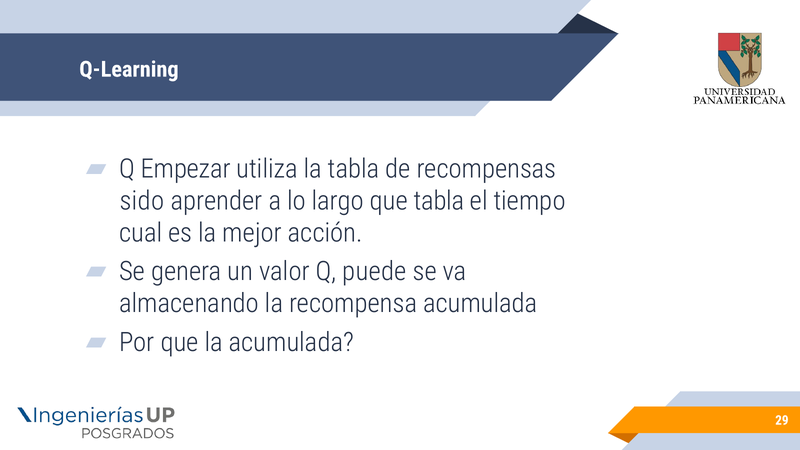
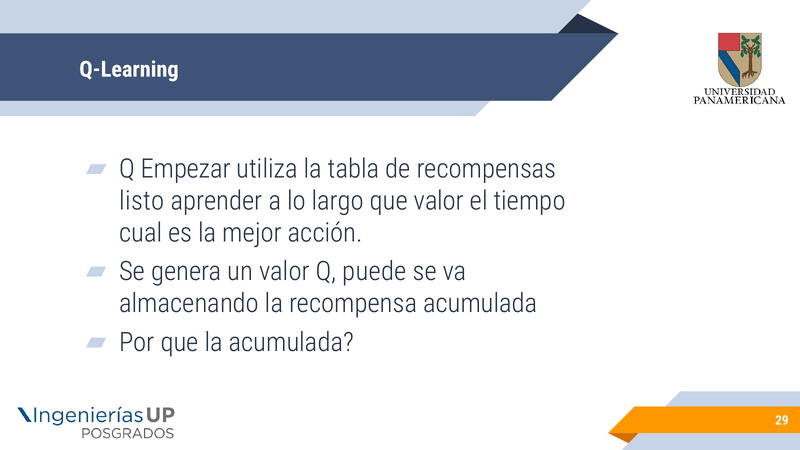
sido: sido -> listo (142, 201)
que tabla: tabla -> valor (439, 201)
